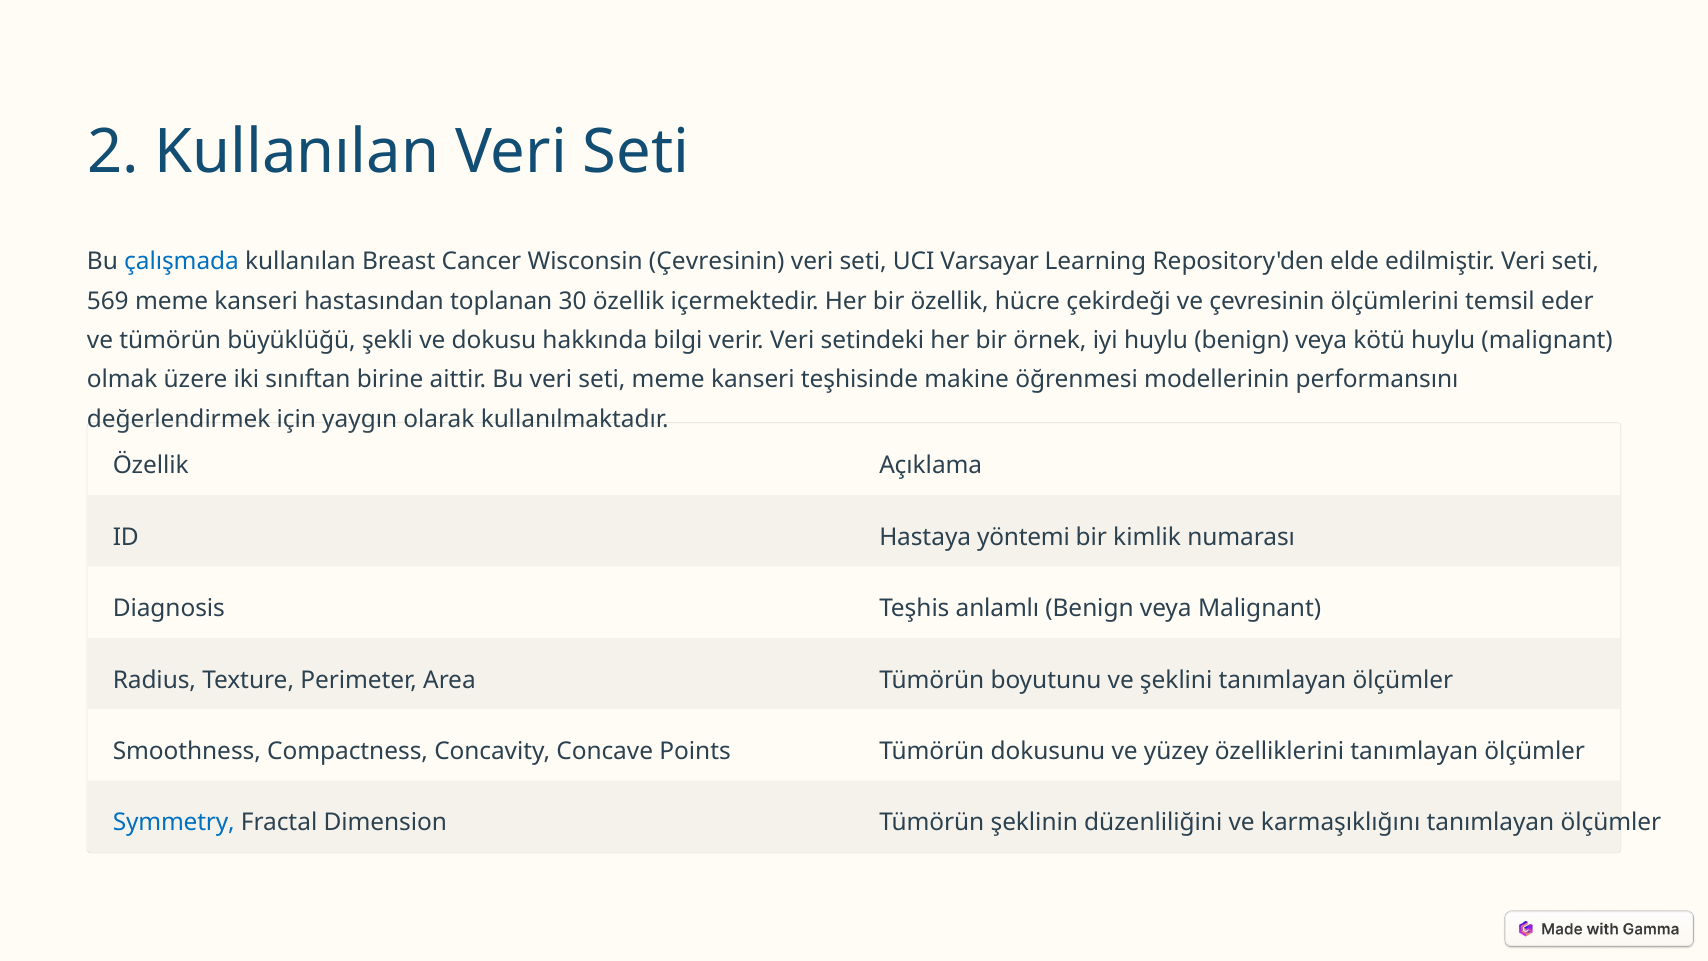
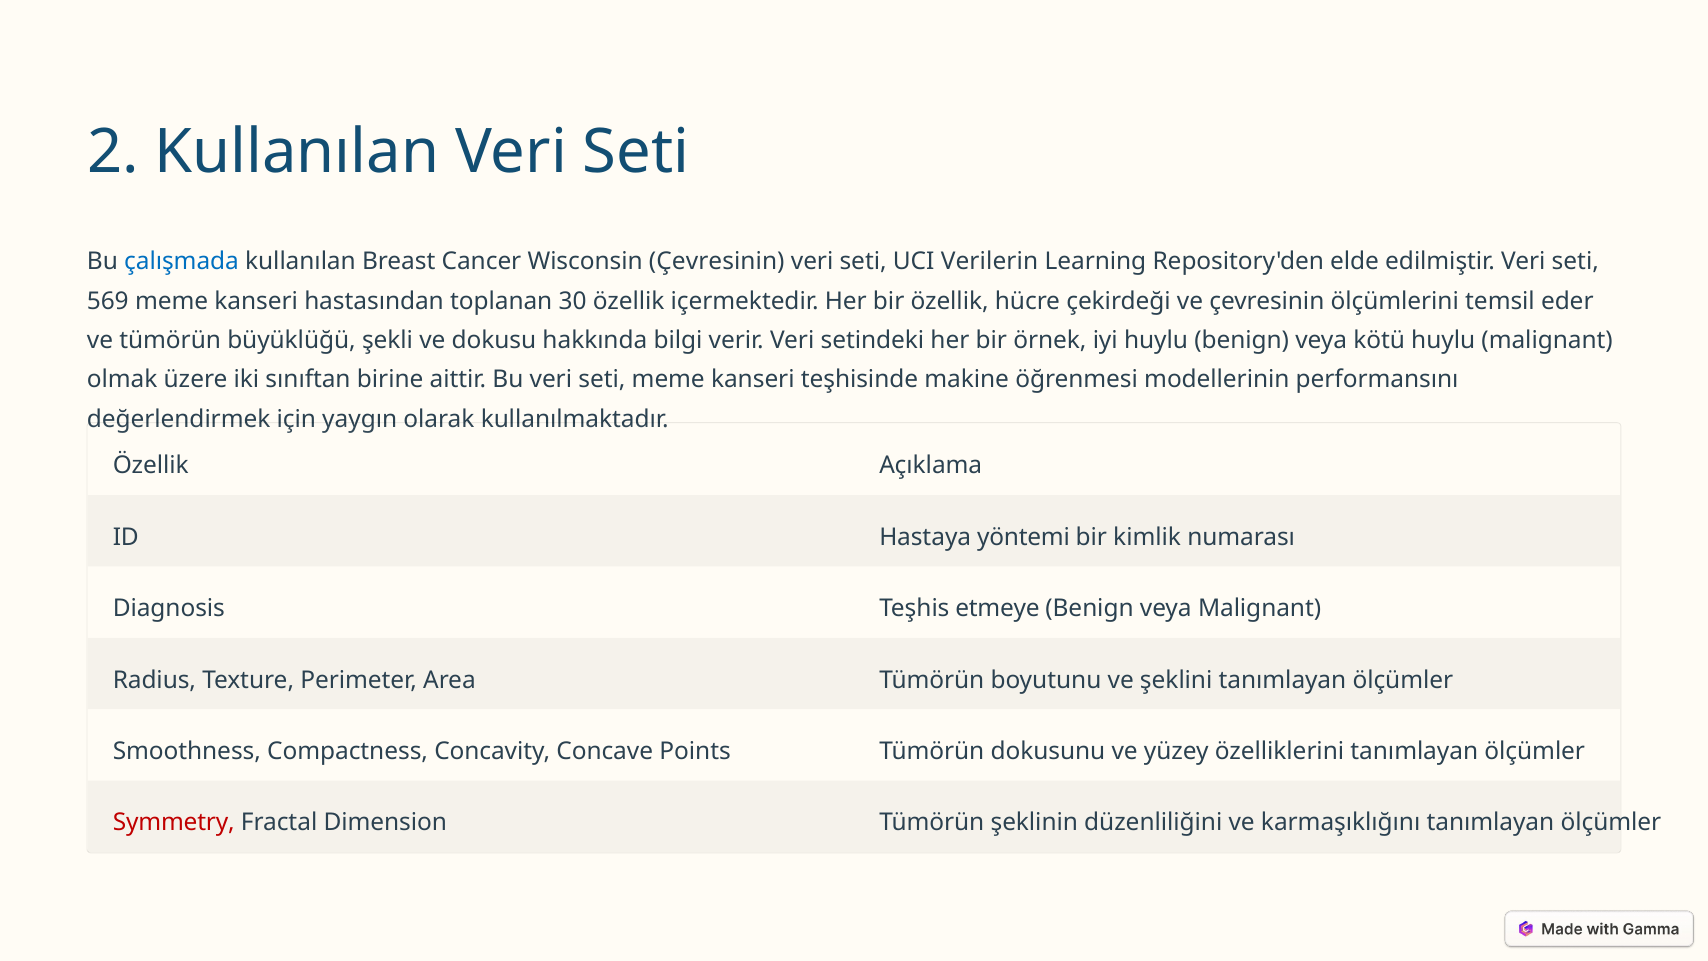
Varsayar: Varsayar -> Verilerin (989, 262)
anlamlı: anlamlı -> etmeye (998, 608)
Symmetry colour: blue -> red (174, 823)
